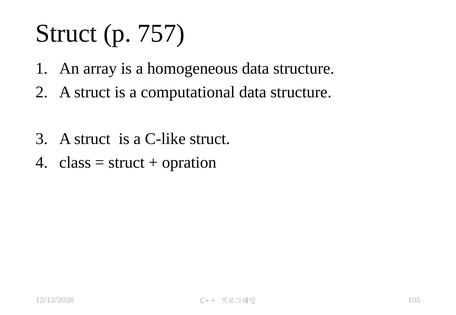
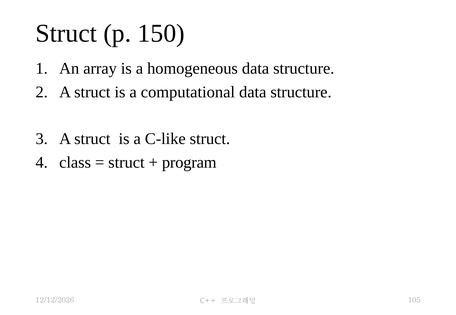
757: 757 -> 150 (161, 33)
opration: opration -> program (189, 163)
